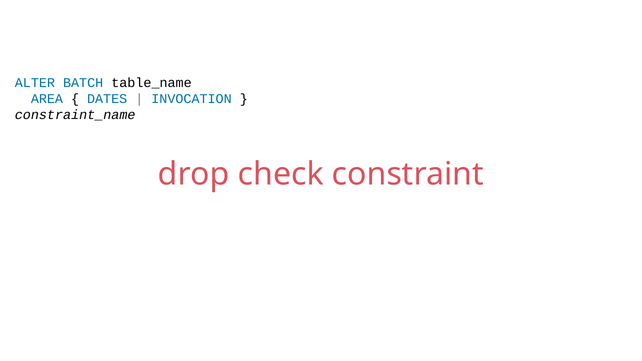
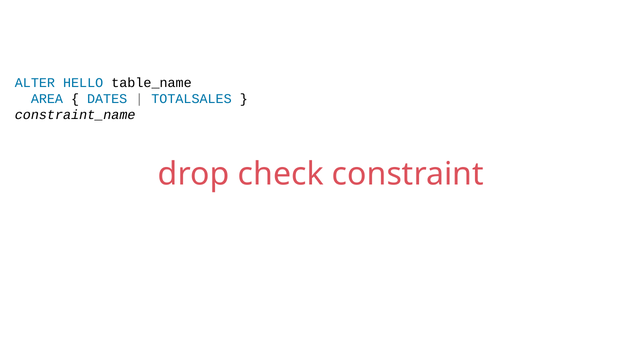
BATCH: BATCH -> HELLO (83, 83)
INVOCATION: INVOCATION -> TOTALSALES (191, 99)
